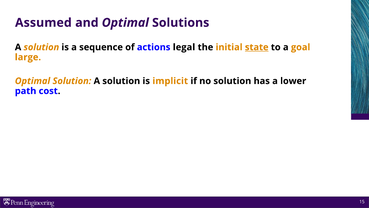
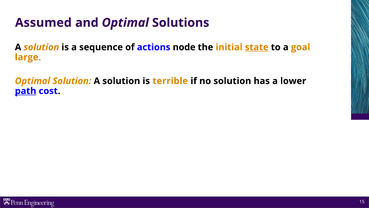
legal: legal -> node (184, 47)
implicit: implicit -> terrible (170, 81)
path underline: none -> present (26, 91)
